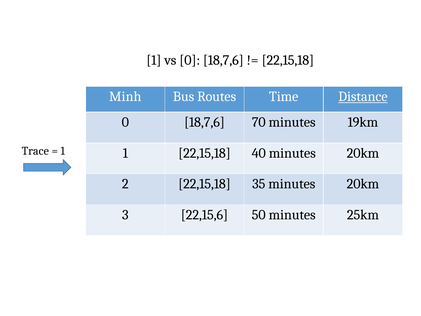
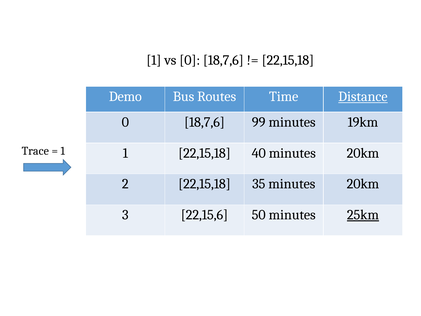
Minh: Minh -> Demo (125, 97)
70: 70 -> 99 (259, 122)
25km underline: none -> present (363, 215)
